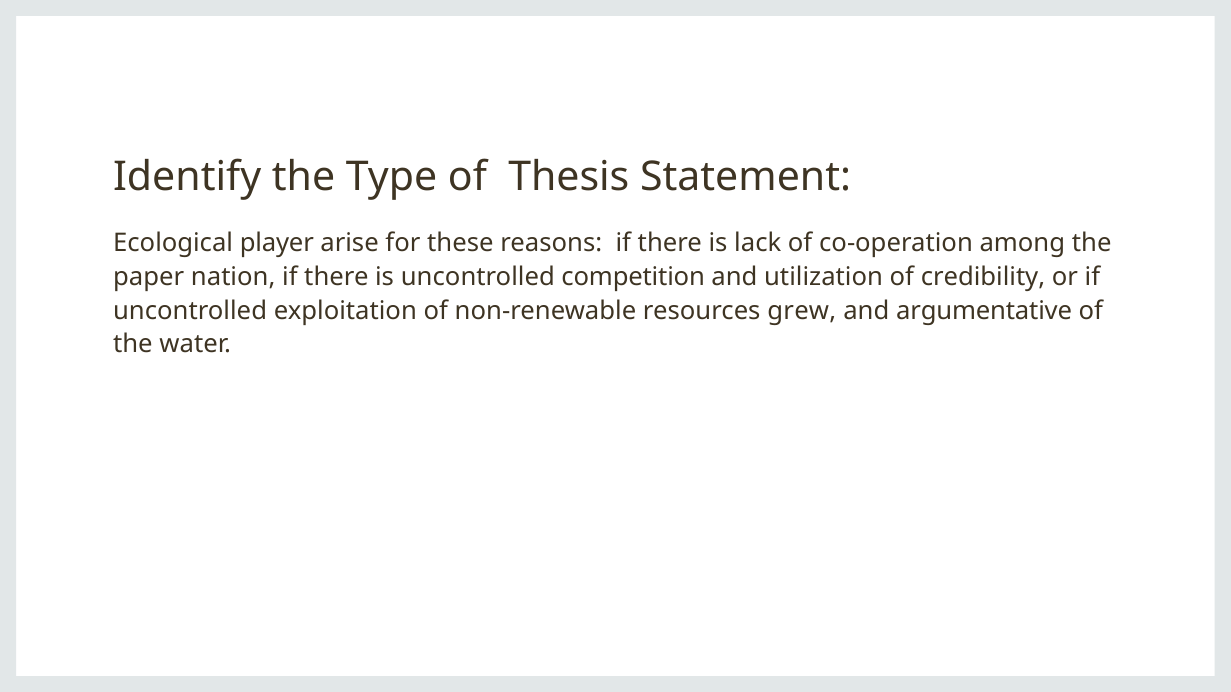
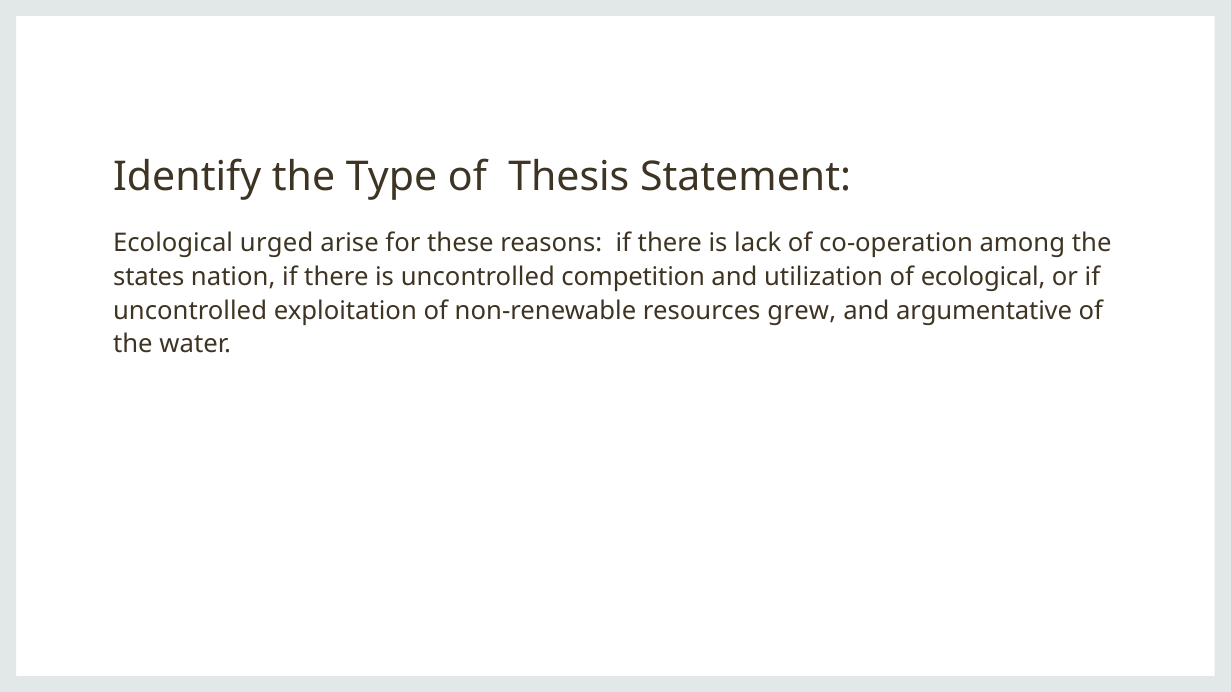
player: player -> urged (277, 243)
paper: paper -> states (149, 277)
of credibility: credibility -> ecological (983, 277)
